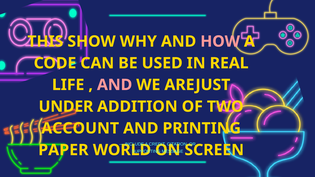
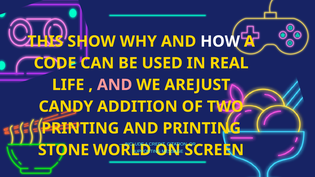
HOW colour: pink -> white (220, 41)
UNDER: UNDER -> CANDY (66, 107)
ACCOUNT: ACCOUNT -> PRINTING (80, 128)
PAPER: PAPER -> STONE (64, 150)
